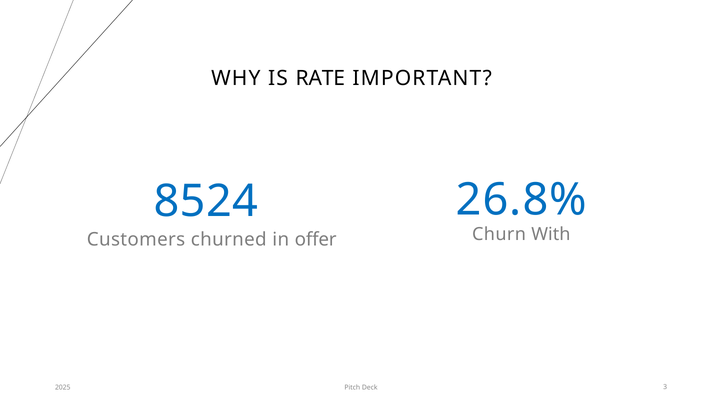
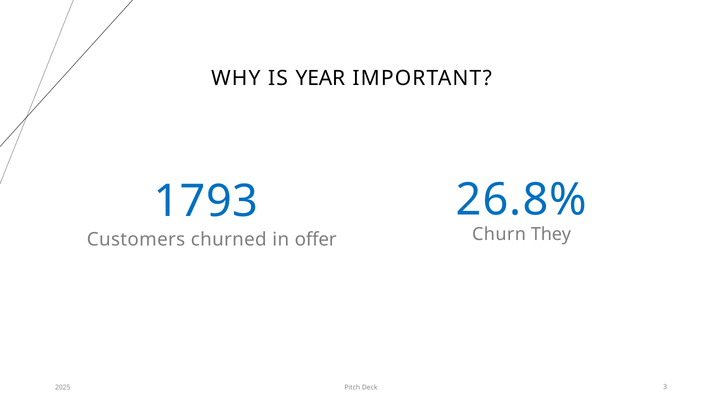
RATE: RATE -> YEAR (320, 78)
8524: 8524 -> 1793 (206, 201)
With: With -> They (551, 235)
